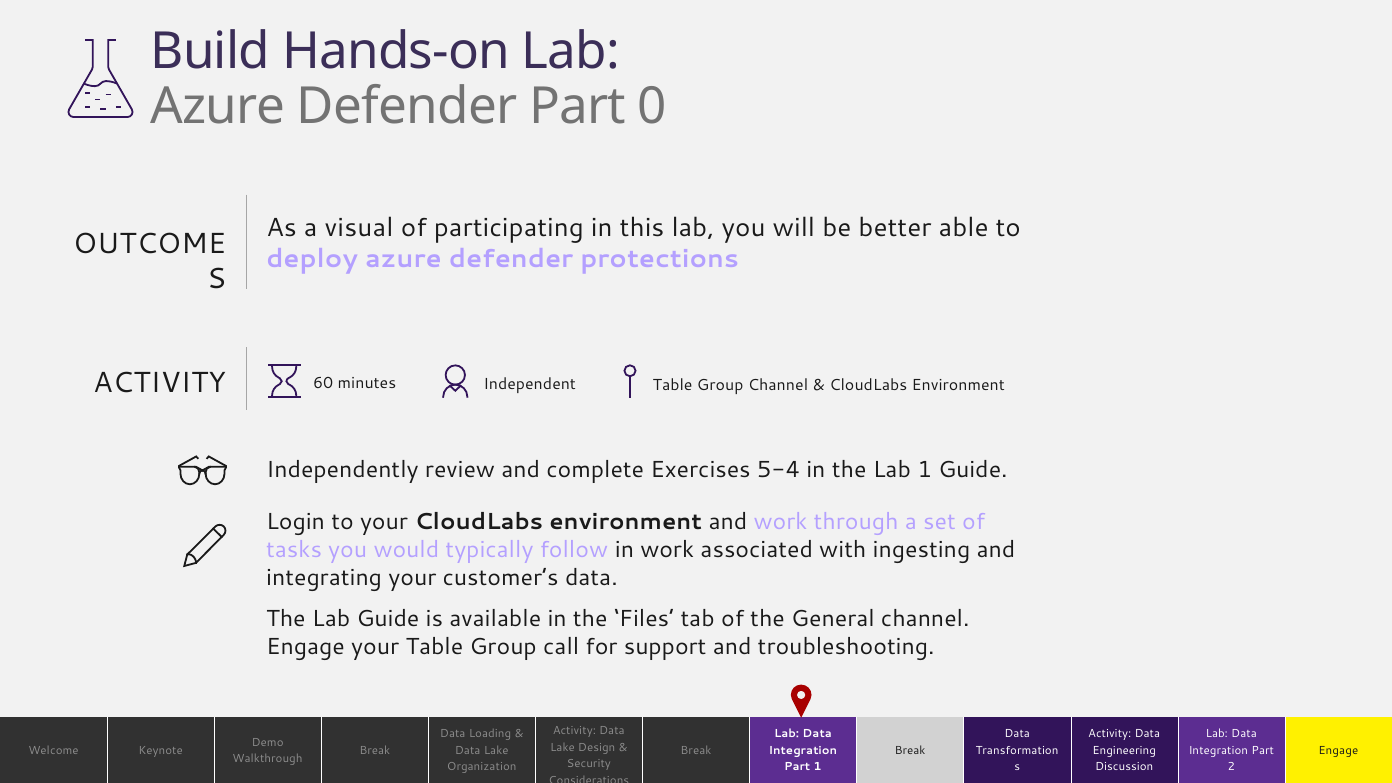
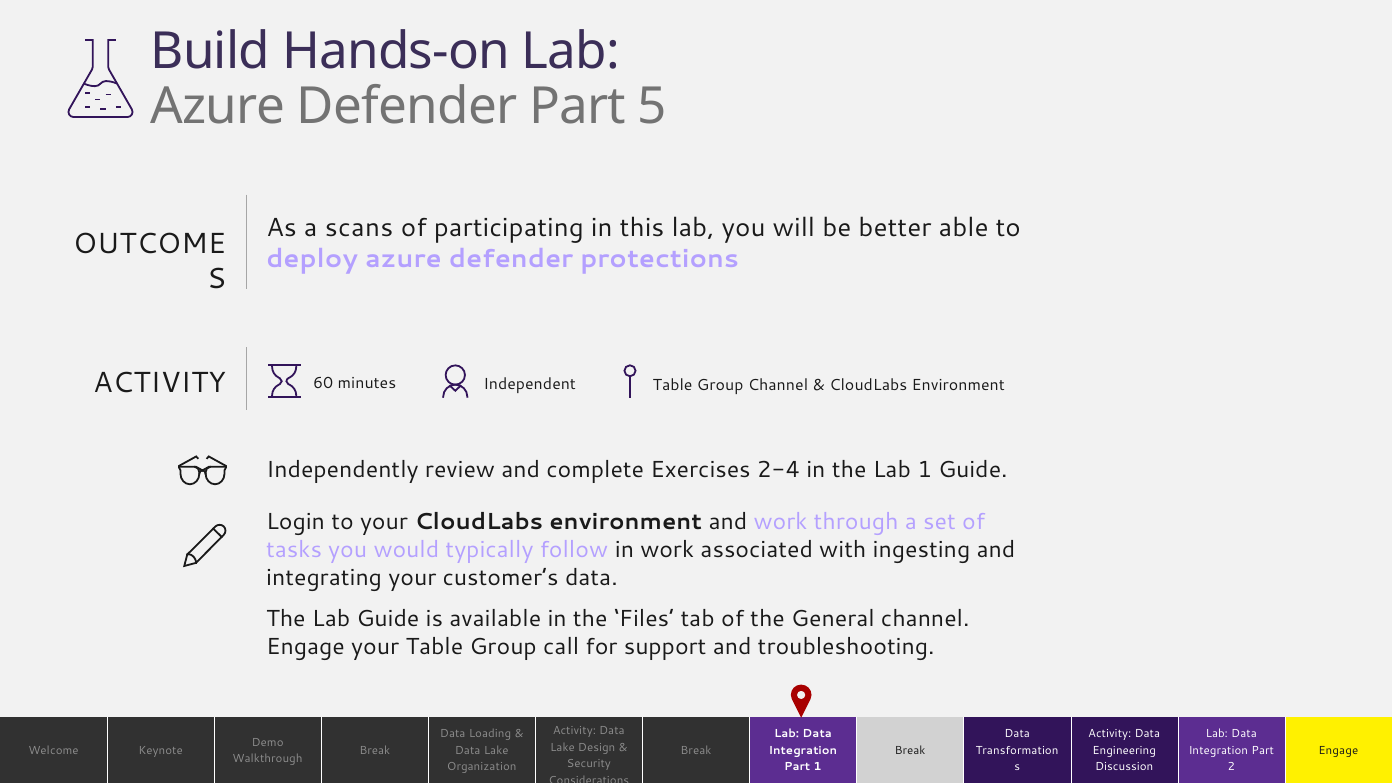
0: 0 -> 5 (652, 107)
visual: visual -> scans (359, 228)
5-4: 5-4 -> 2-4 (778, 470)
